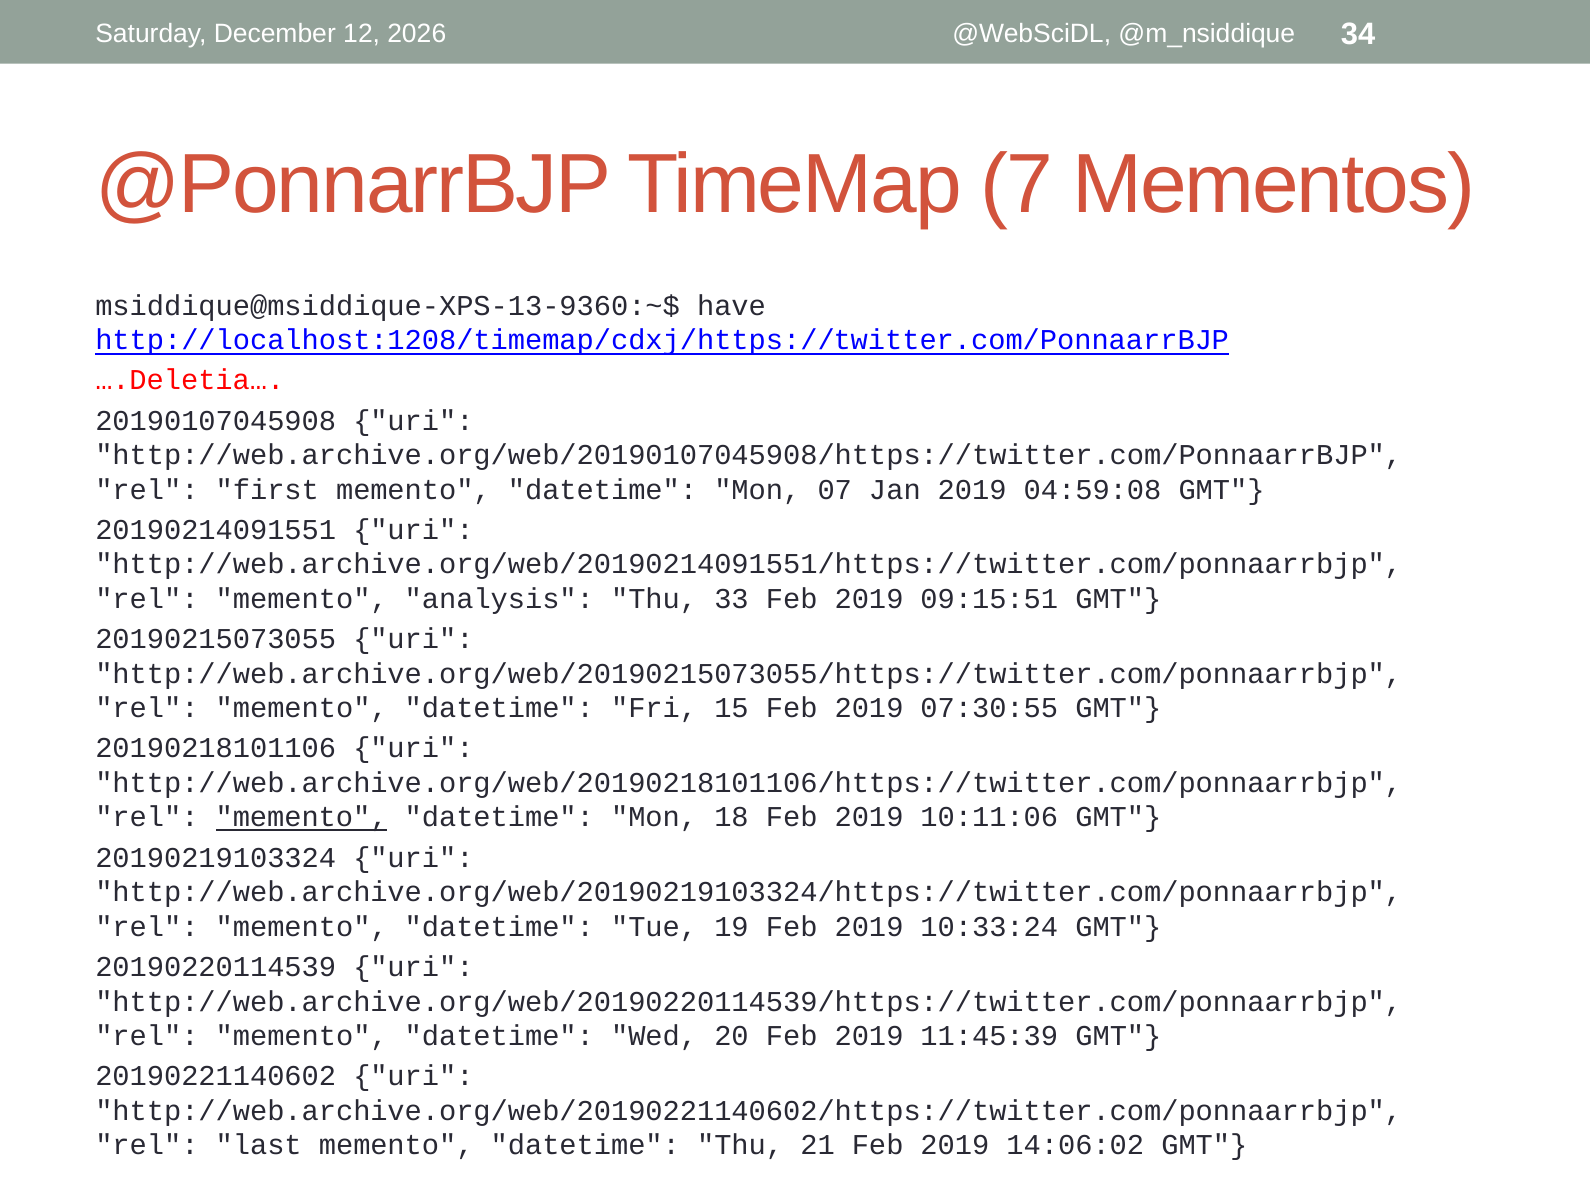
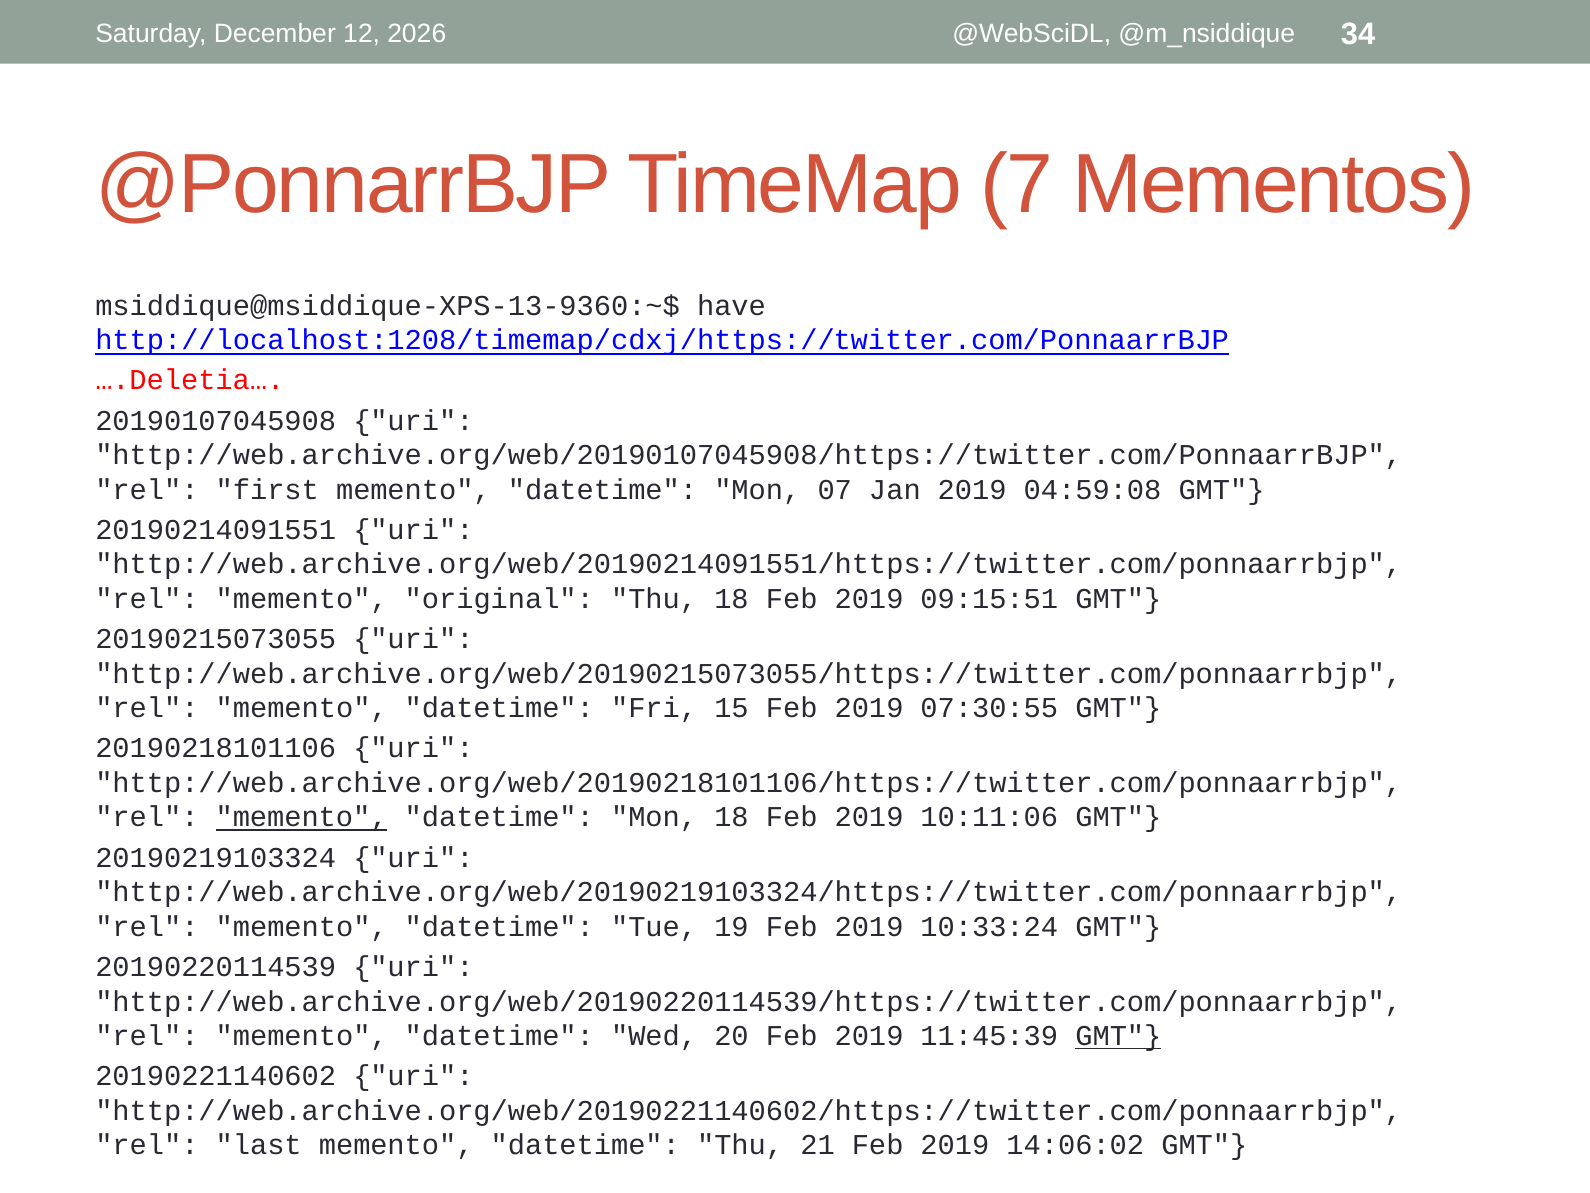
analysis: analysis -> original (499, 599)
Thu 33: 33 -> 18 (732, 599)
GMT underline: none -> present (1118, 1036)
